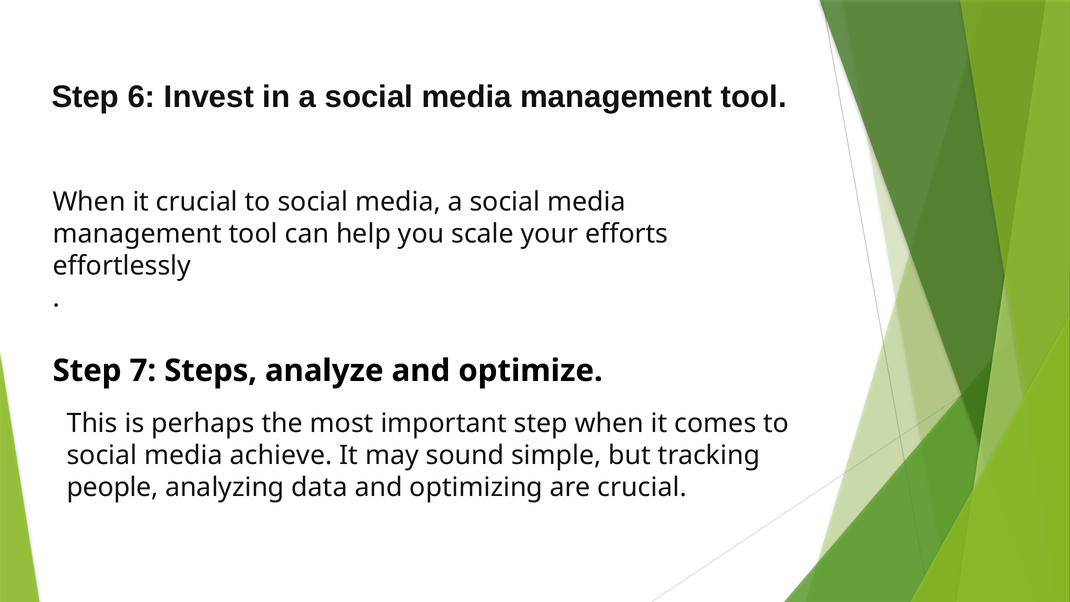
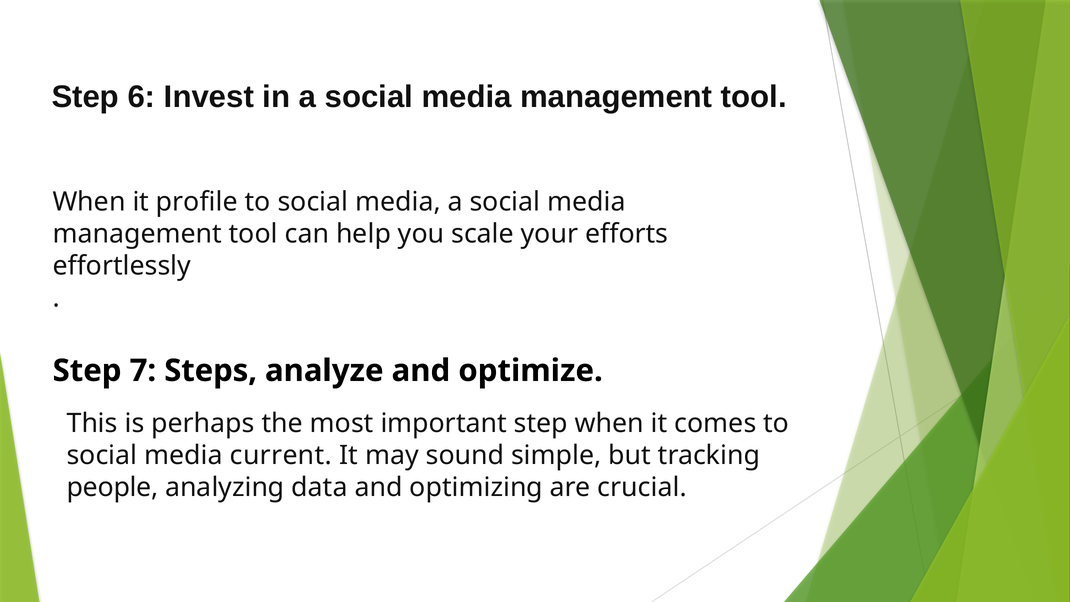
it crucial: crucial -> profile (197, 202)
achieve: achieve -> current (281, 455)
